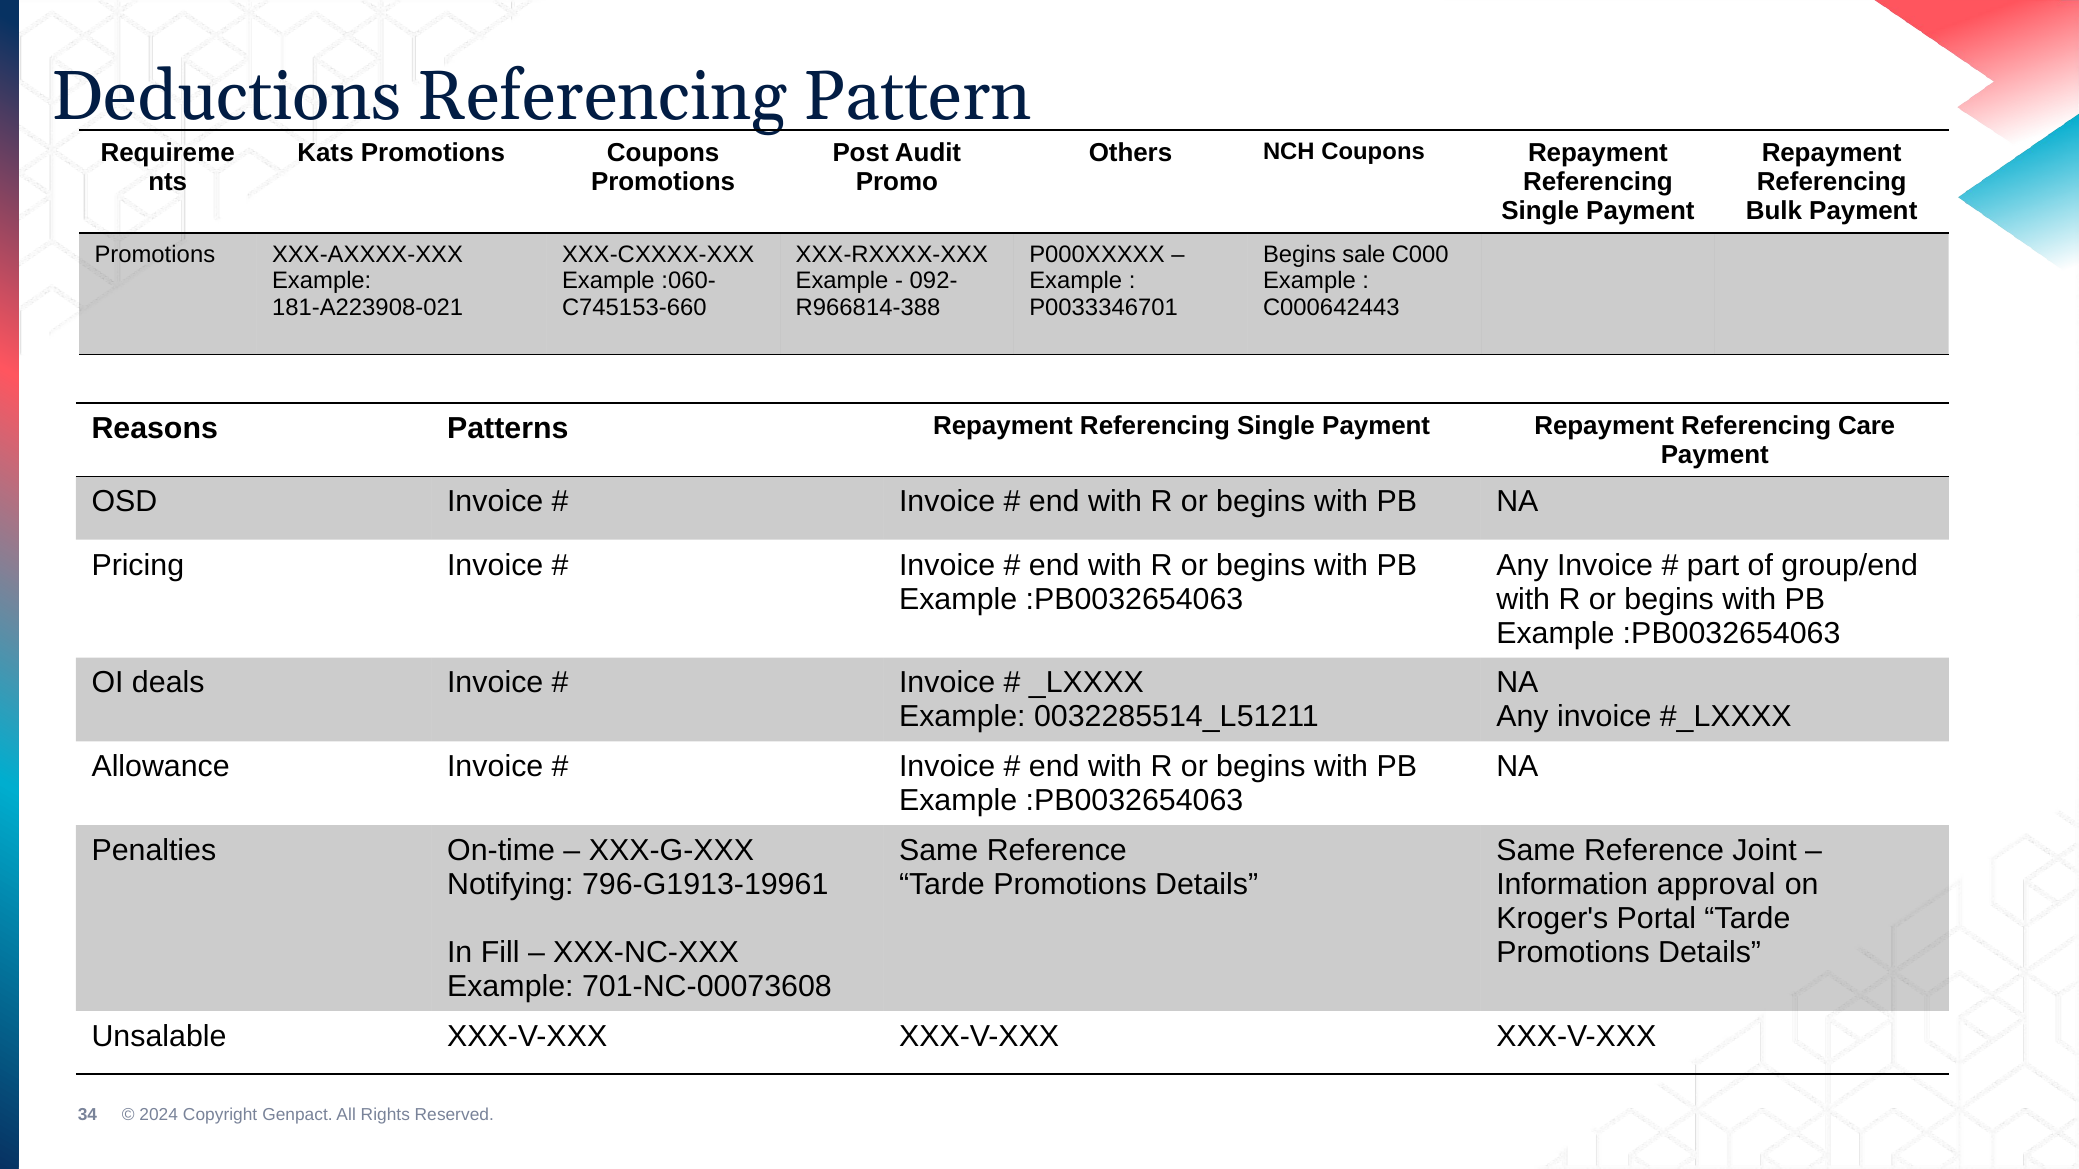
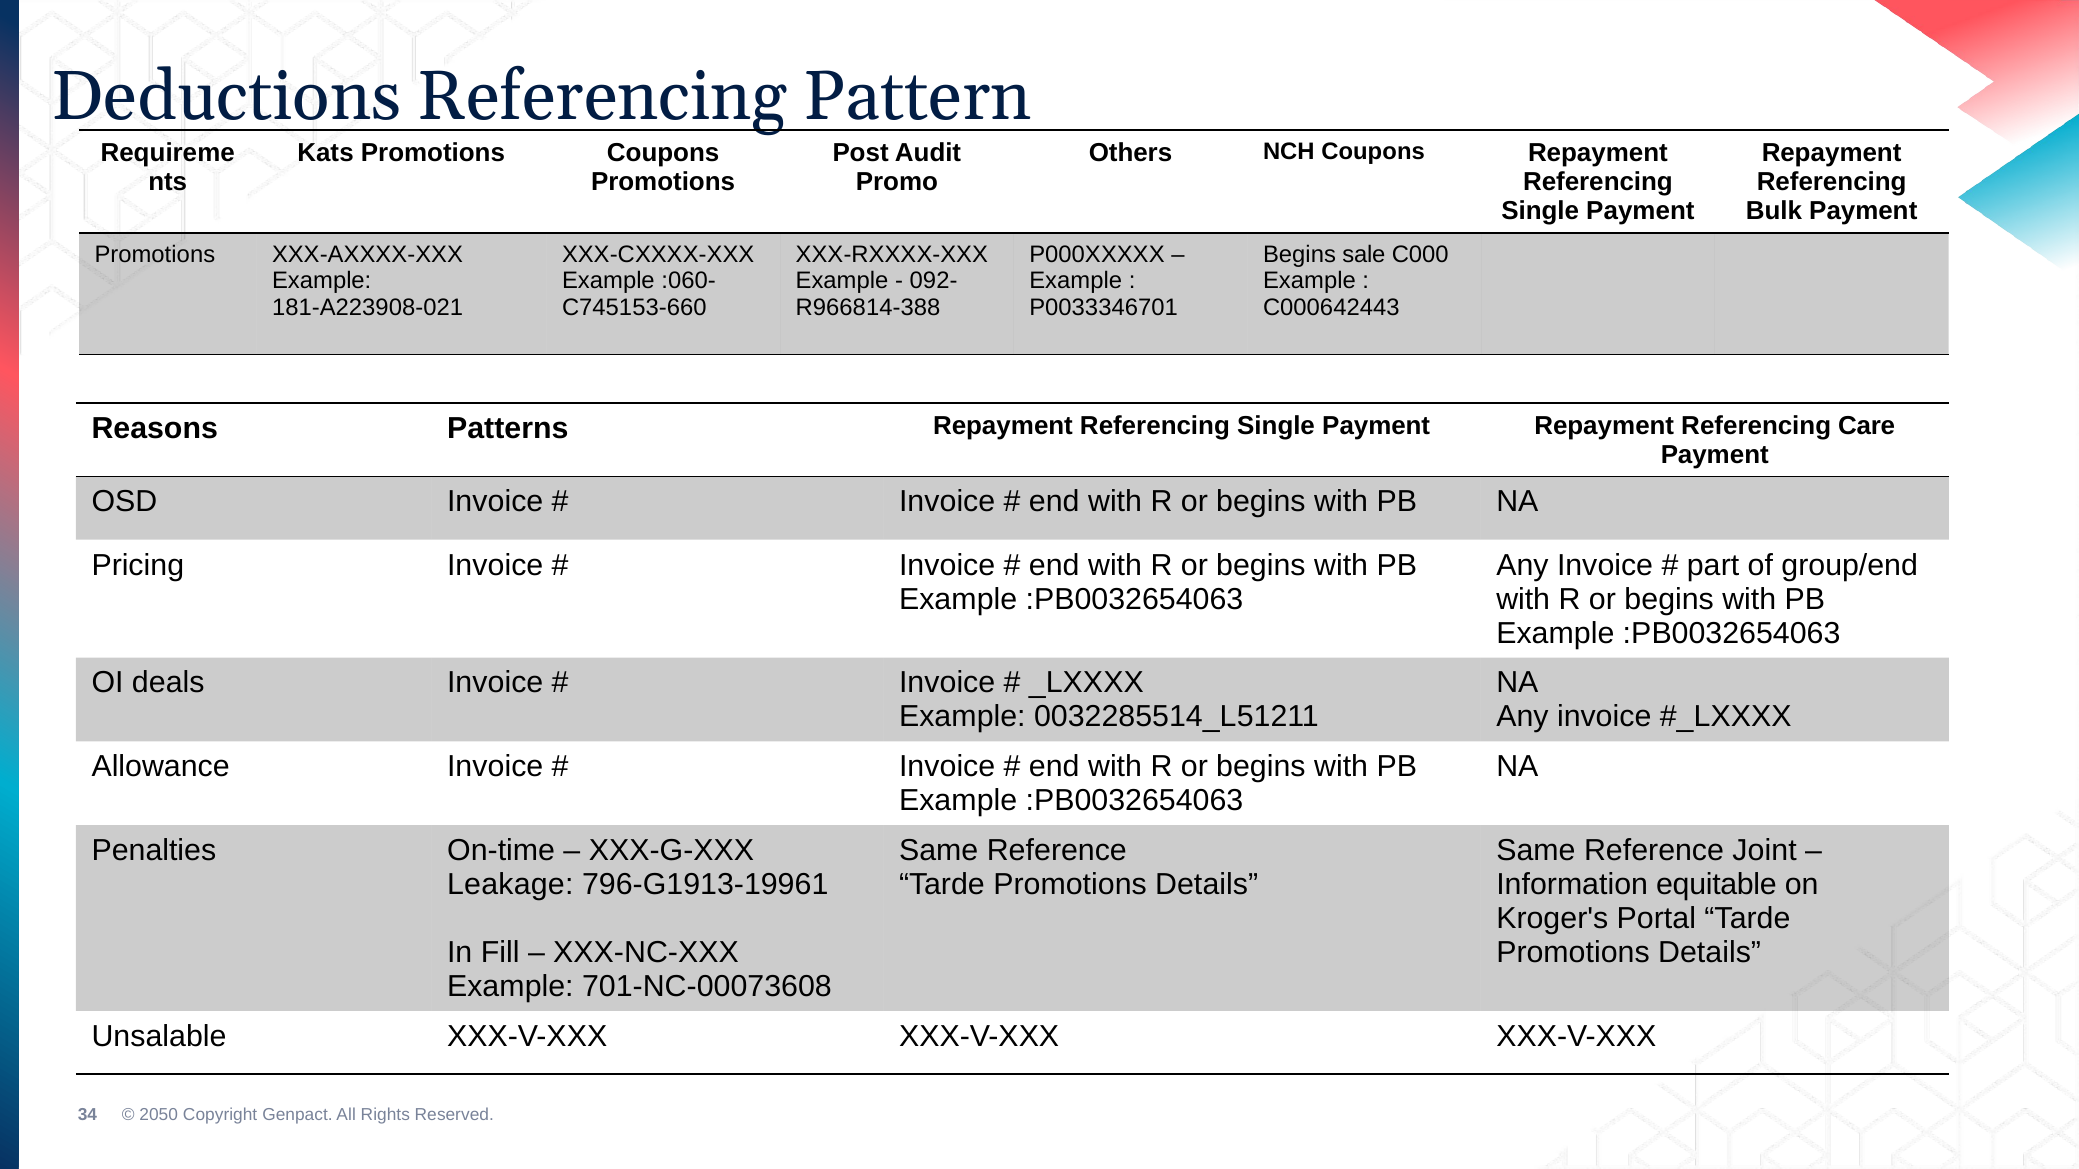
Notifying: Notifying -> Leakage (510, 885)
approval: approval -> equitable (1716, 885)
2024: 2024 -> 2050 (159, 1115)
